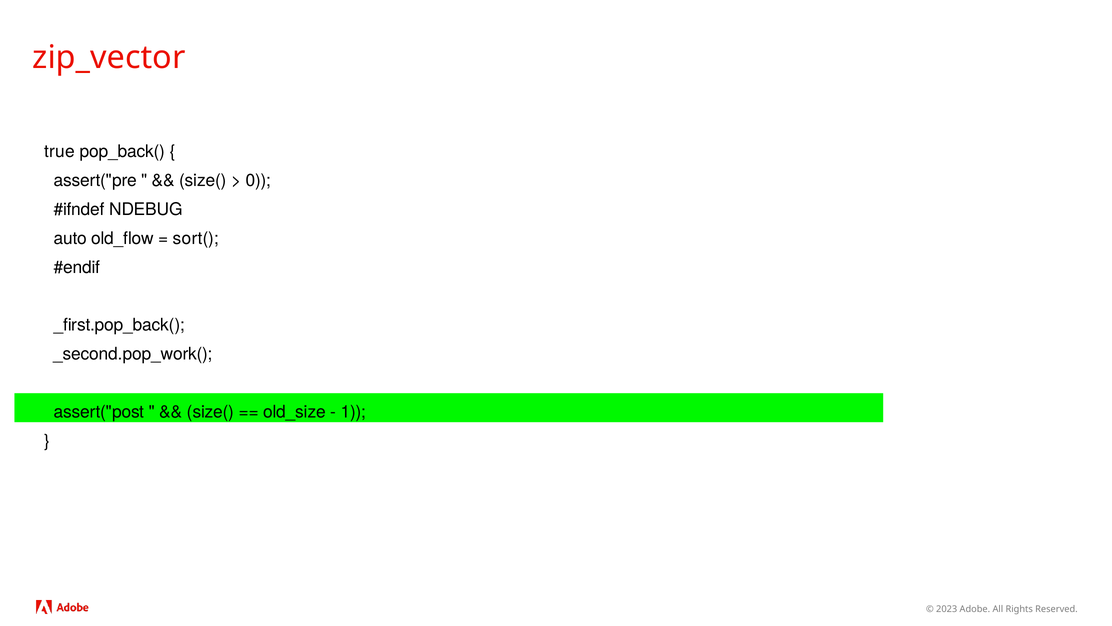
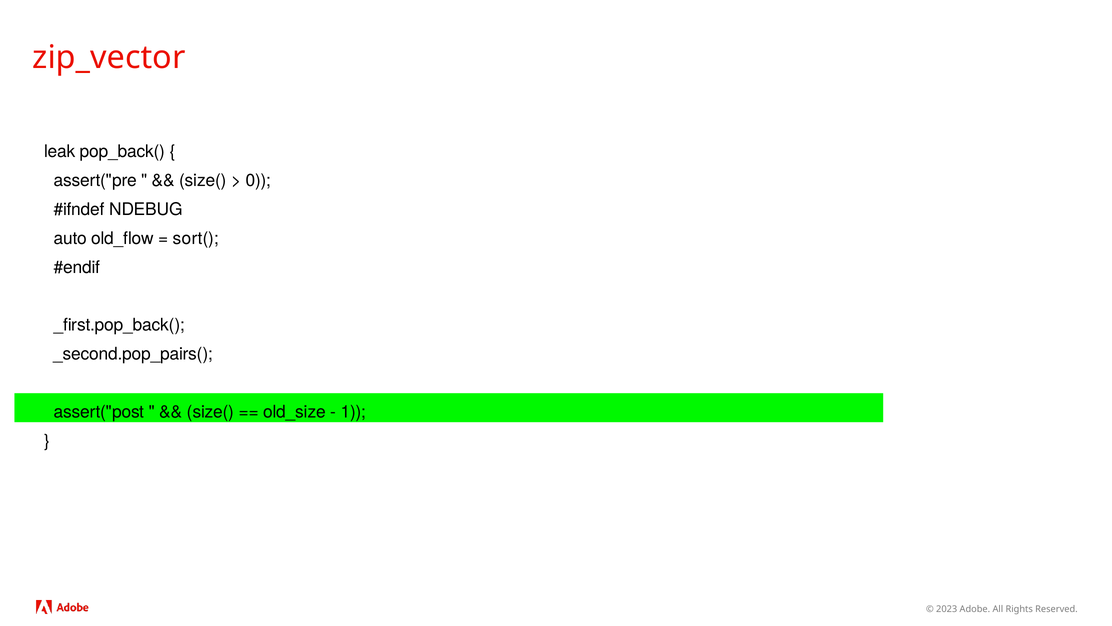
true: true -> leak (60, 151)
_second.pop_work(: _second.pop_work( -> _second.pop_pairs( (133, 354)
